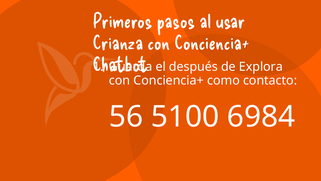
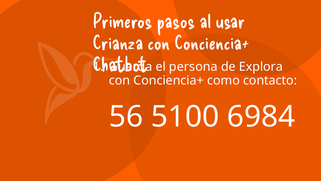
después: después -> persona (193, 67)
